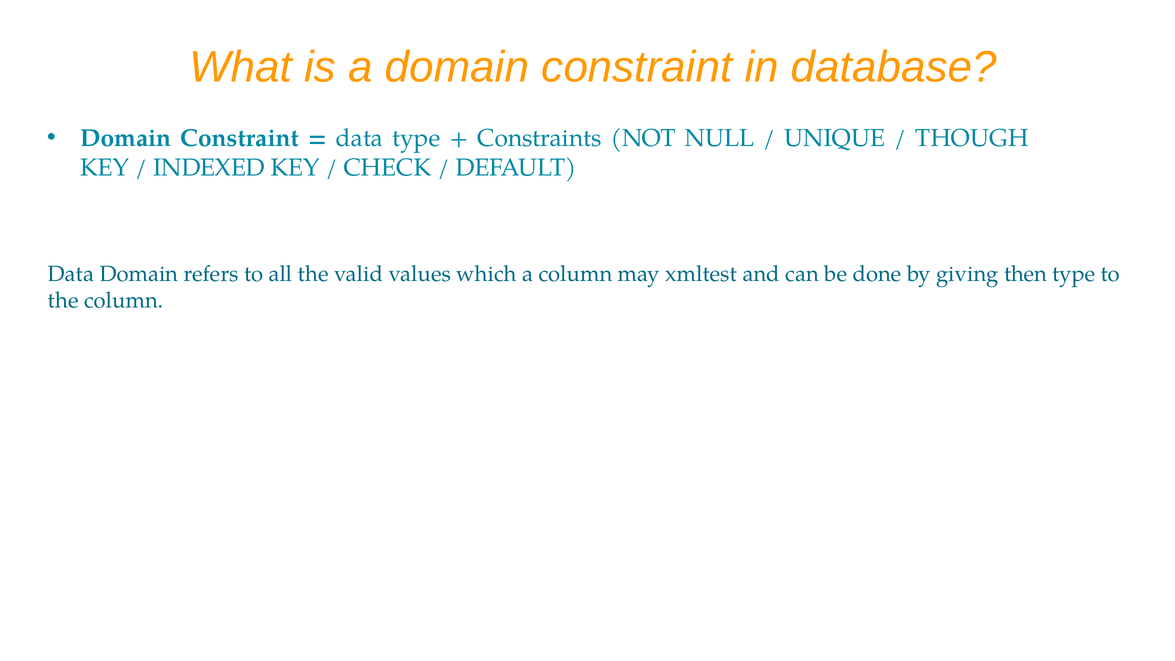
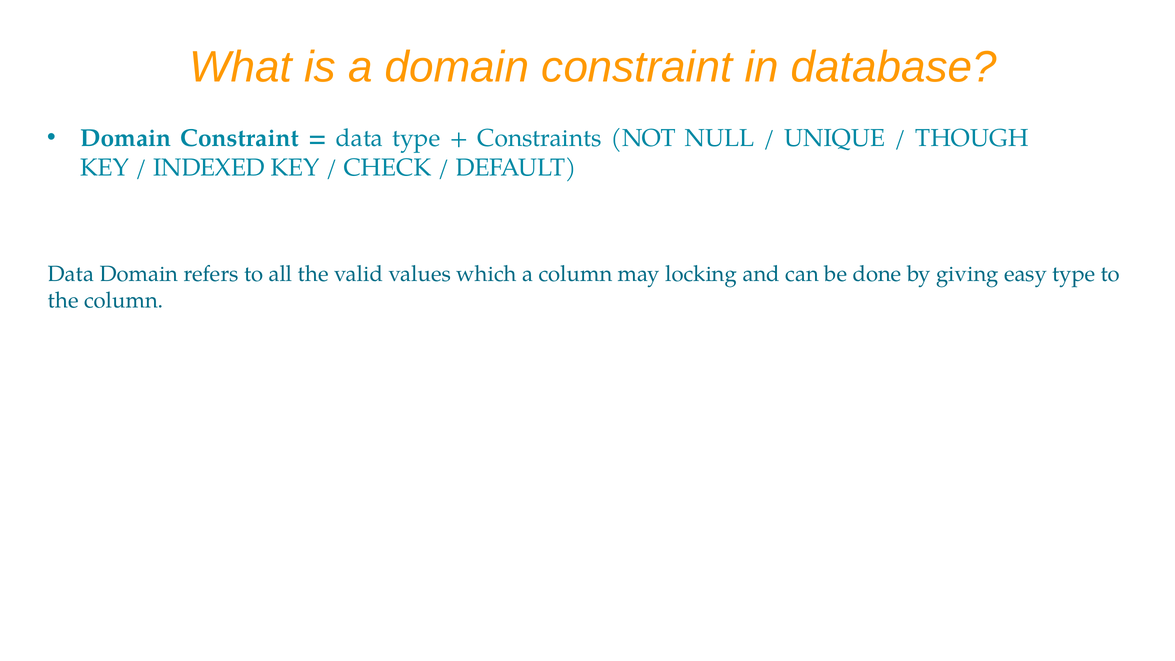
xmltest: xmltest -> locking (701, 274)
then: then -> easy (1025, 274)
